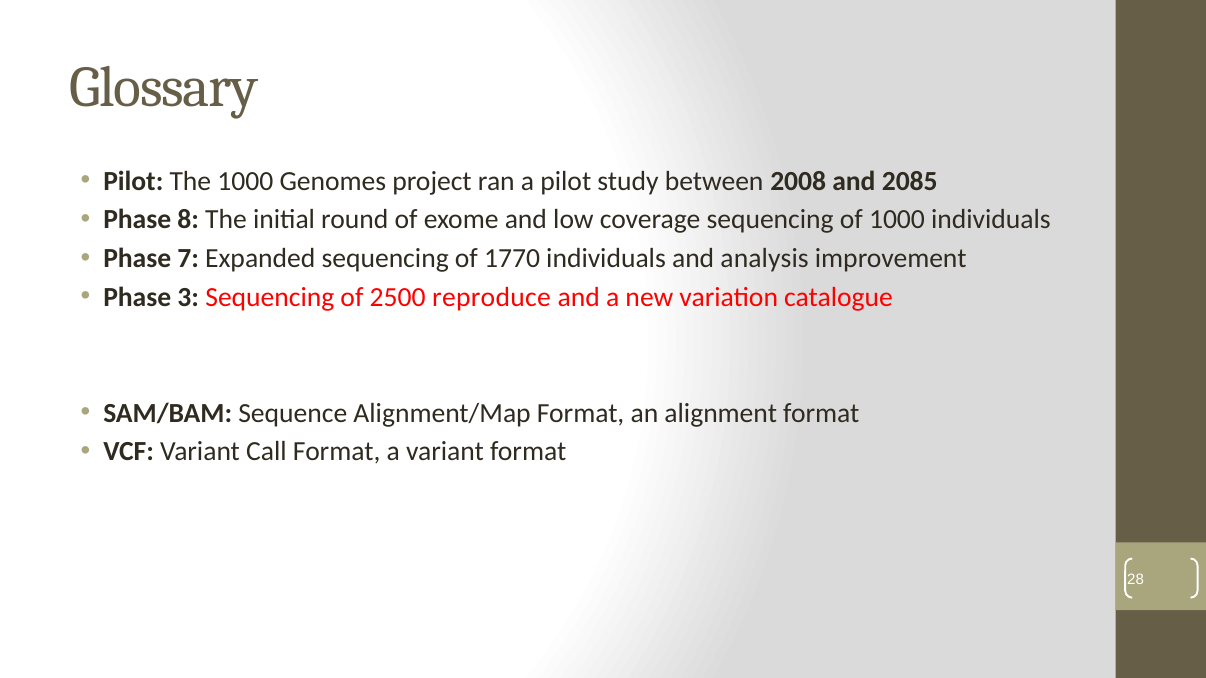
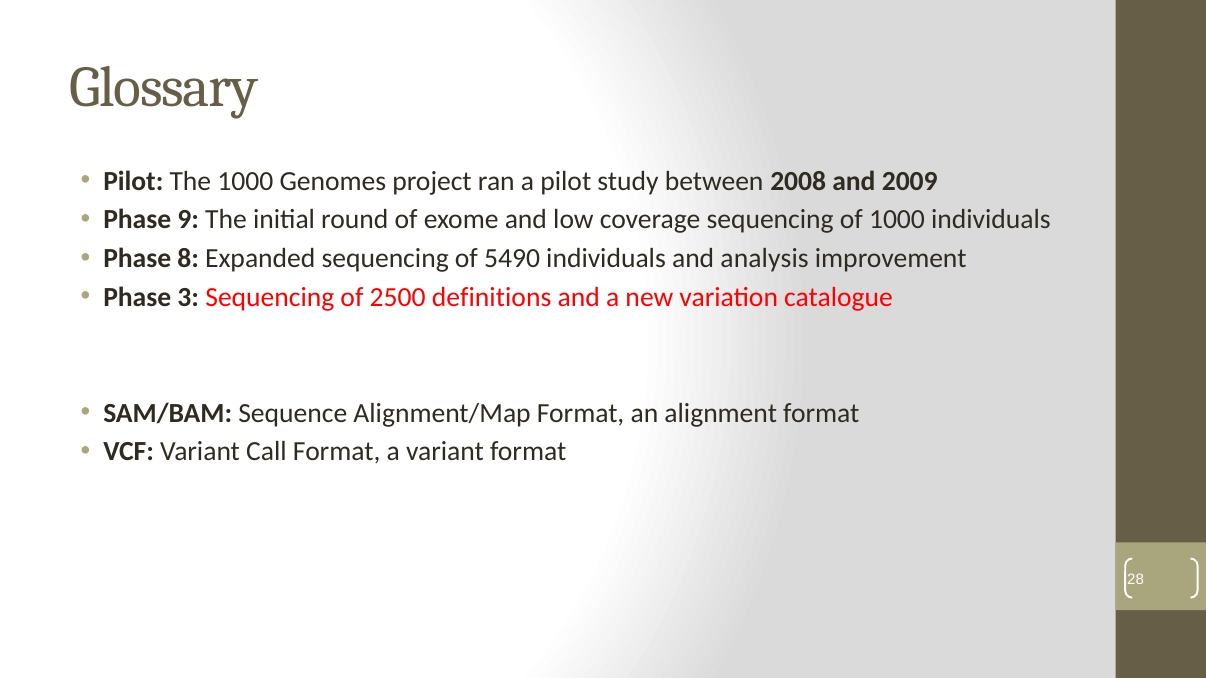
2085: 2085 -> 2009 (910, 181)
8: 8 -> 9 (188, 220)
7: 7 -> 8 (188, 259)
1770: 1770 -> 5490 (512, 259)
reproduce: reproduce -> definitions (492, 297)
